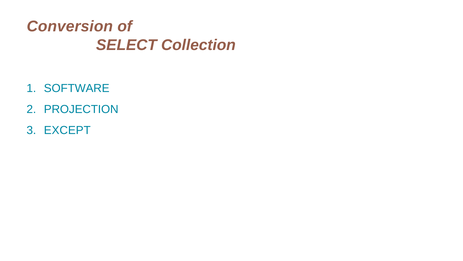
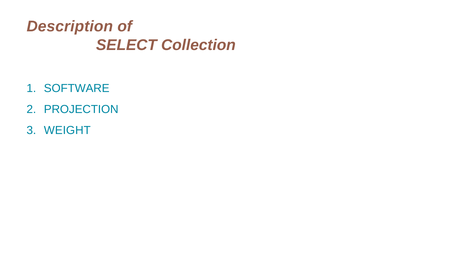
Conversion: Conversion -> Description (70, 27)
EXCEPT: EXCEPT -> WEIGHT (67, 130)
